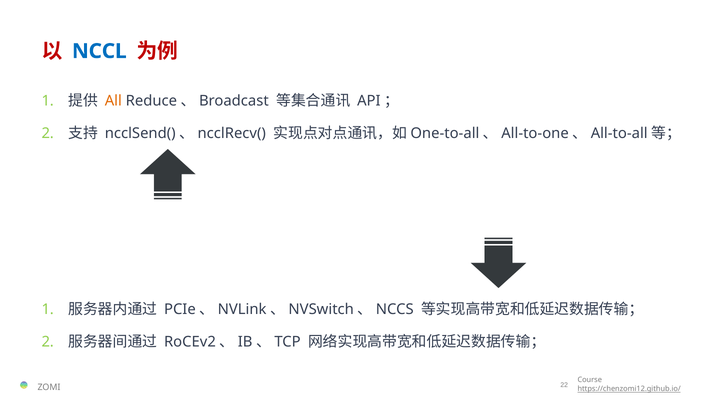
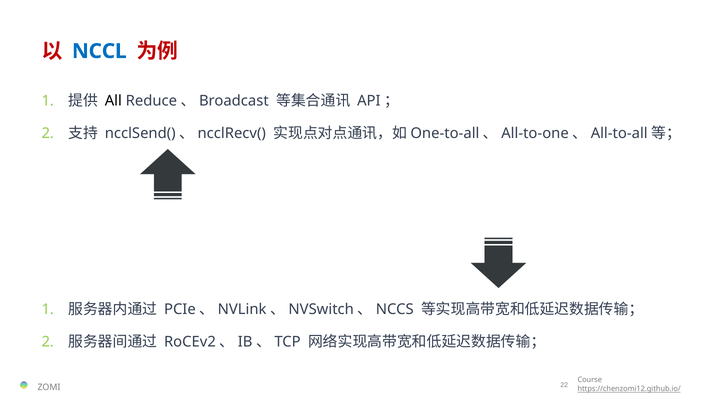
All colour: orange -> black (113, 101)
